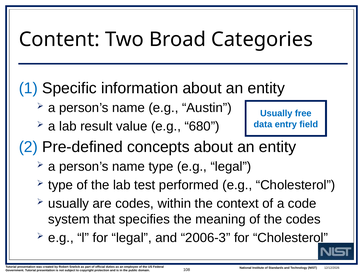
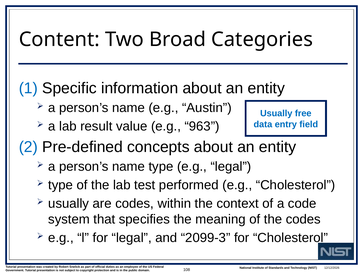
680: 680 -> 963 (202, 126)
2006-3: 2006-3 -> 2099-3 (206, 237)
